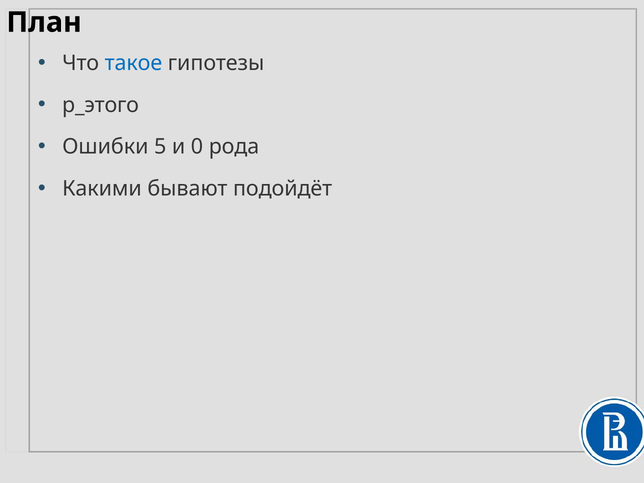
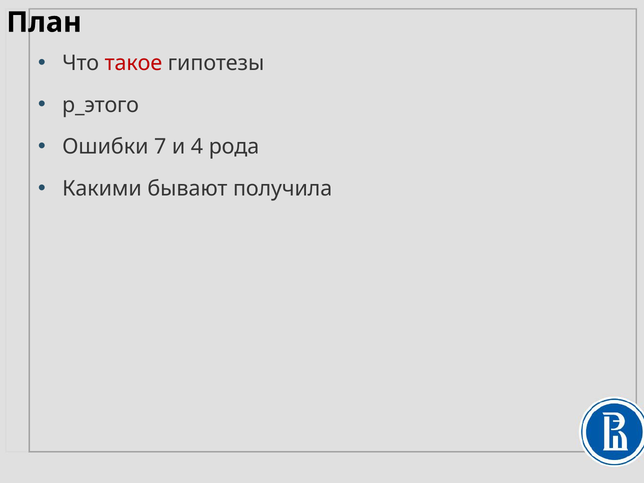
такое colour: blue -> red (133, 63)
5: 5 -> 7 (160, 147)
0: 0 -> 4 (197, 147)
подойдёт: подойдёт -> получила (283, 189)
